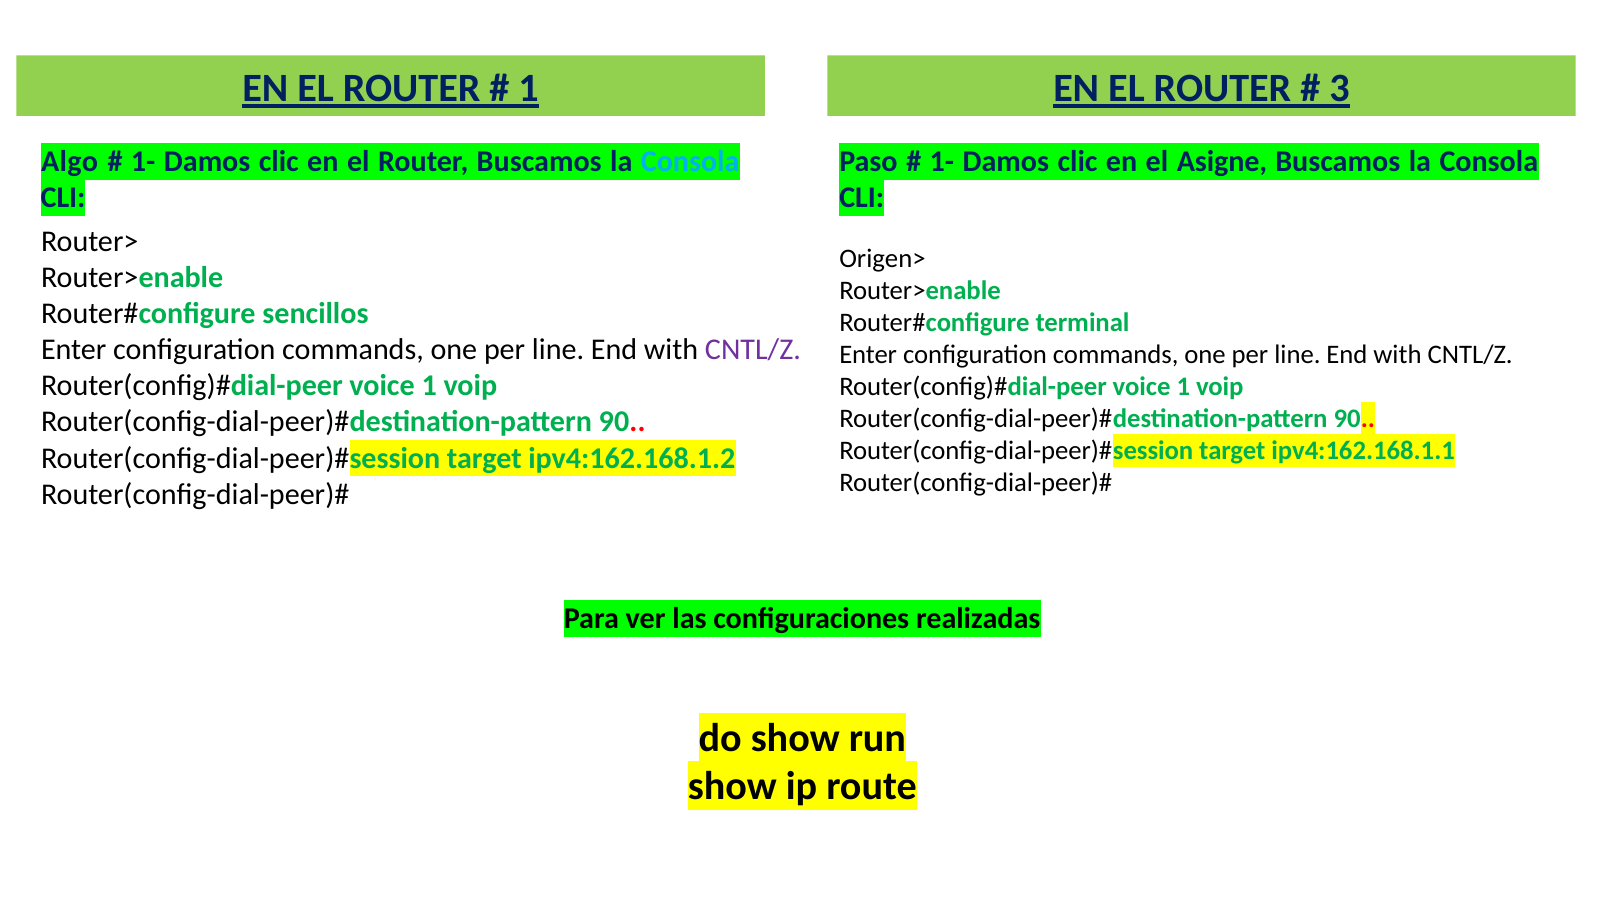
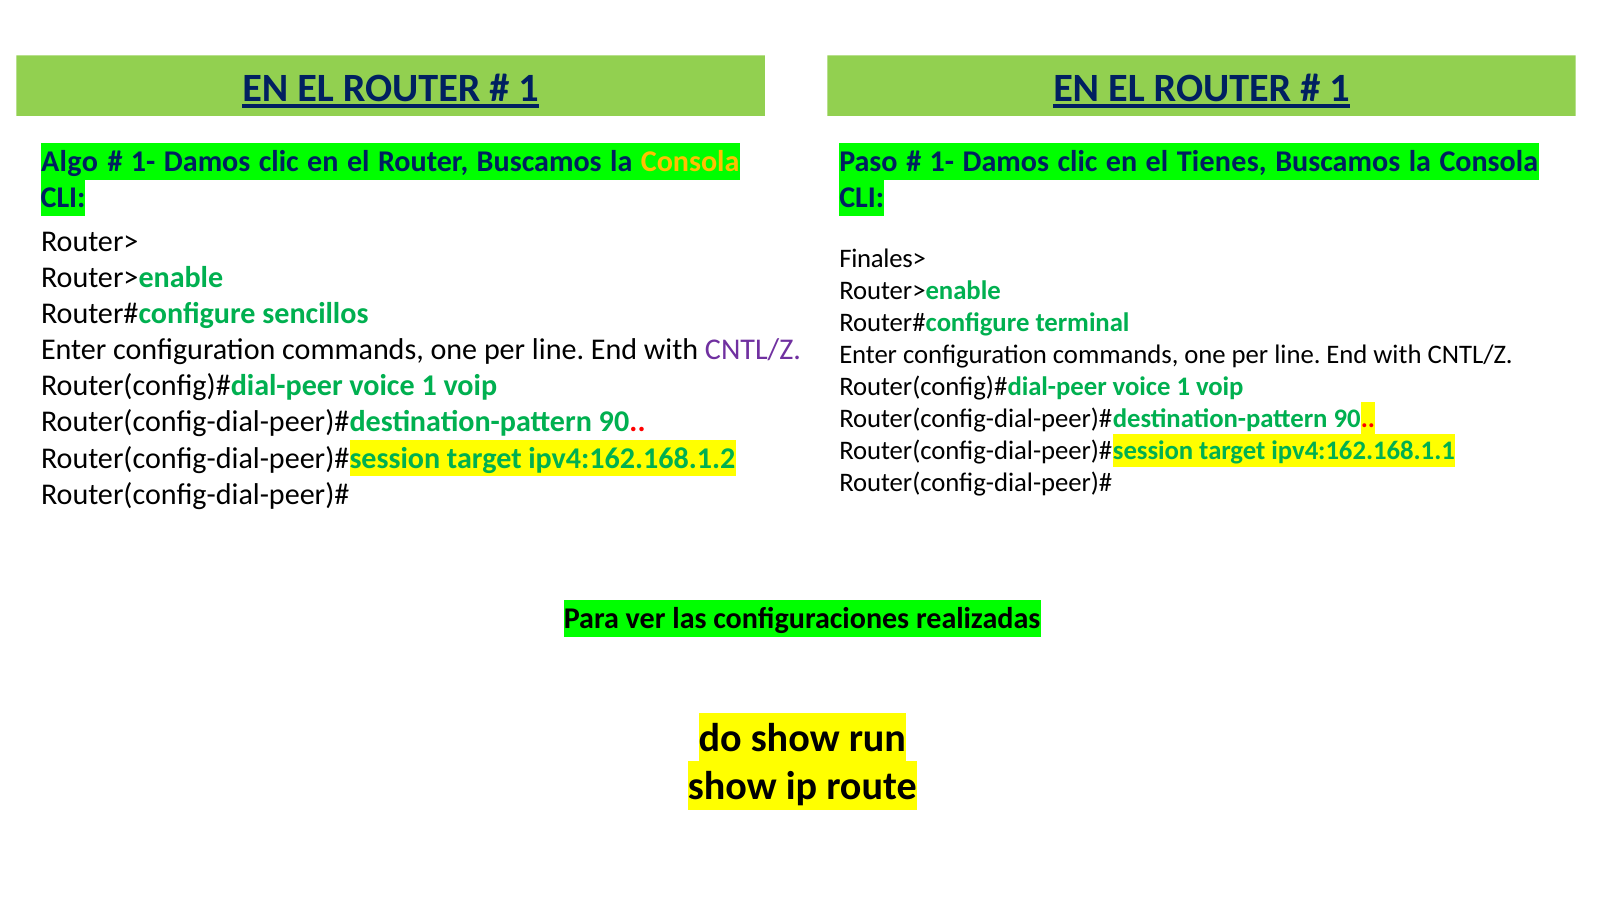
3: 3 -> 1 (1340, 88)
Consola colour: light blue -> yellow (690, 162)
Asigne: Asigne -> Tienes (1222, 162)
Origen>: Origen> -> Finales> (883, 258)
